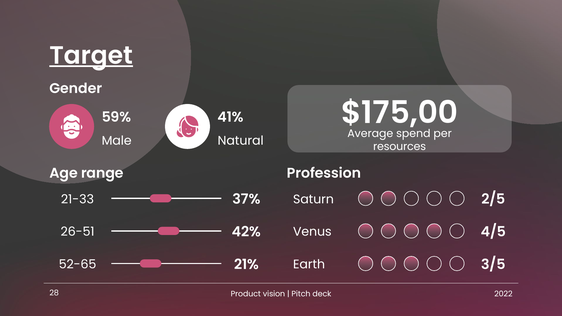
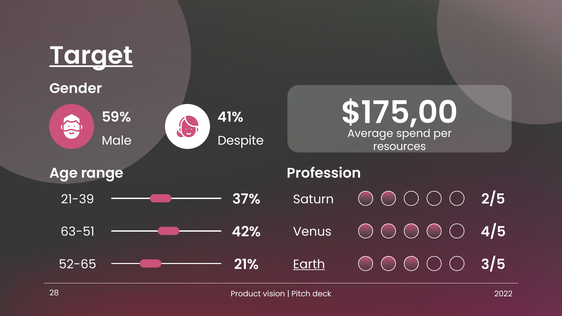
Natural: Natural -> Despite (241, 141)
21-33: 21-33 -> 21-39 (78, 199)
26-51: 26-51 -> 63-51 (78, 232)
Earth underline: none -> present (309, 264)
